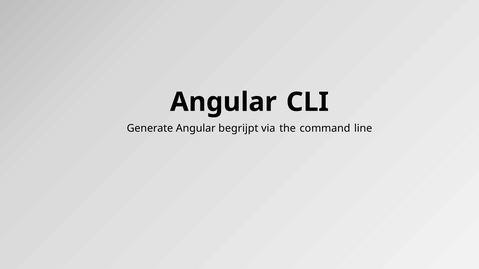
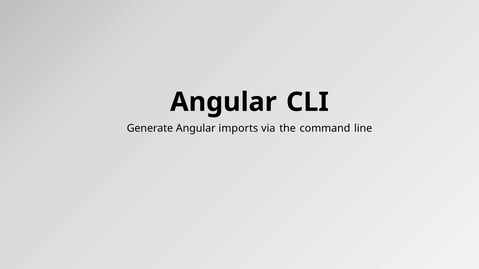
begrijpt: begrijpt -> imports (238, 128)
